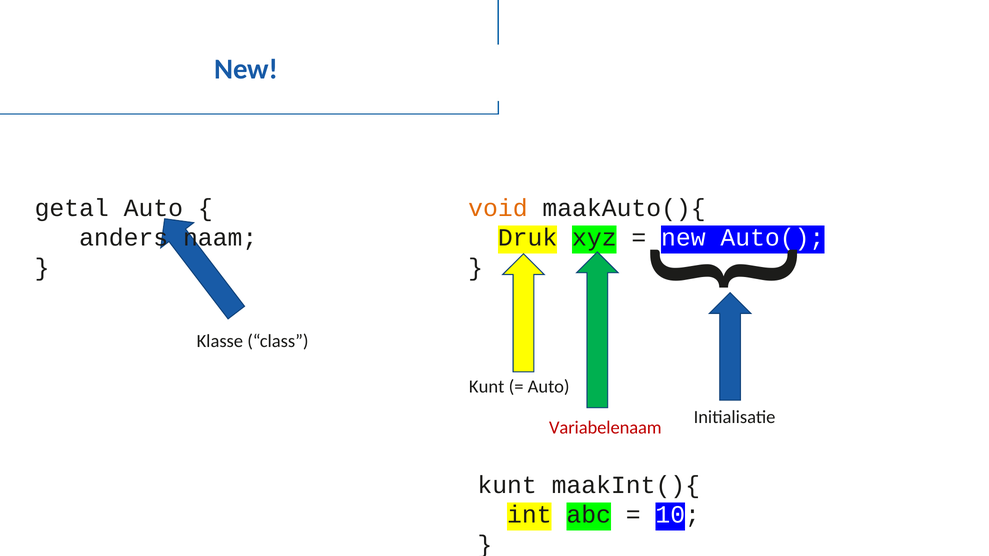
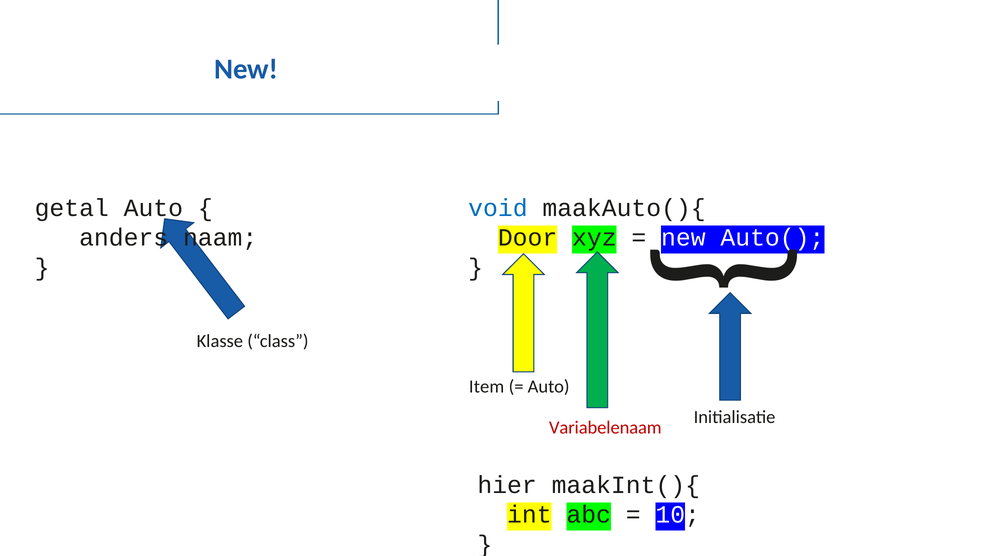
void colour: orange -> blue (498, 208)
Druk: Druk -> Door (528, 238)
Kunt: Kunt -> Item (487, 387)
kunt: kunt -> hier (507, 485)
